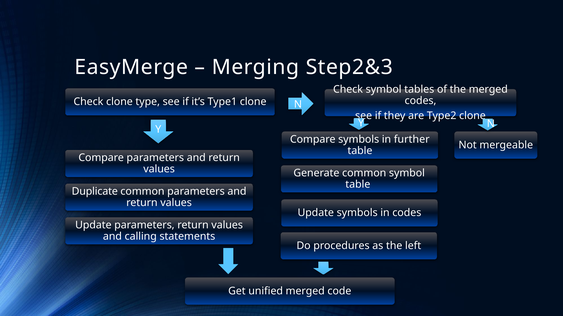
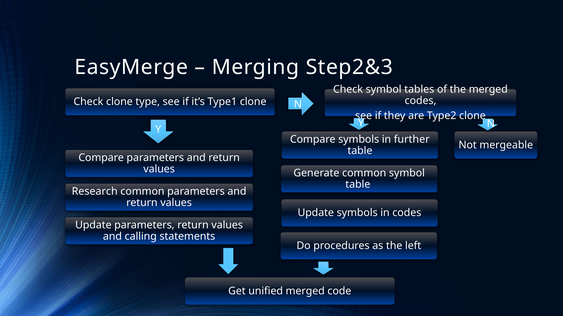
Duplicate: Duplicate -> Research (95, 192)
